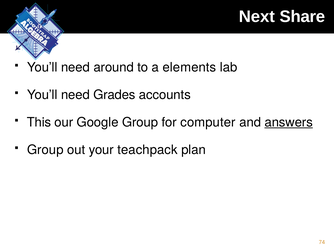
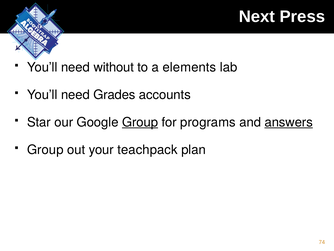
Share: Share -> Press (302, 16)
around: around -> without (114, 67)
This: This -> Star (39, 122)
Group underline: none -> present (140, 122)
computer: computer -> programs (208, 122)
